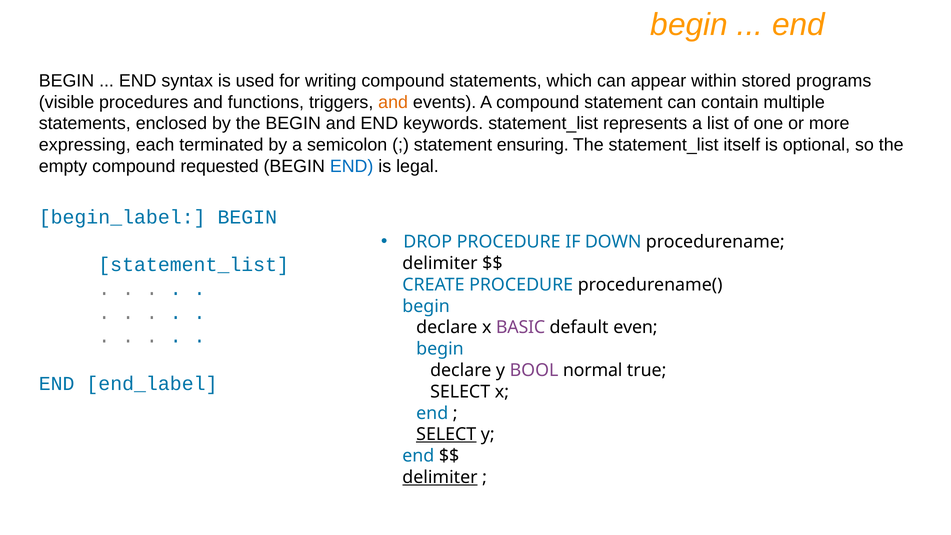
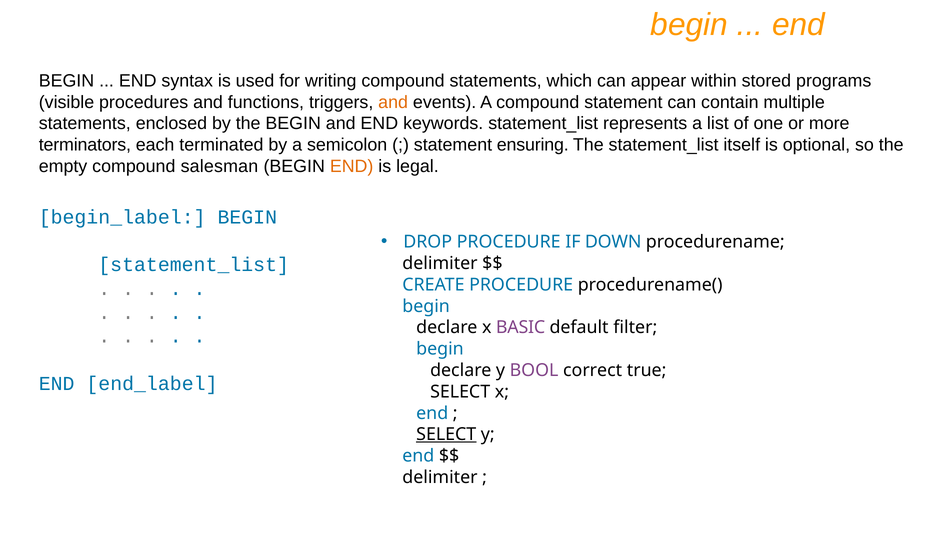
expressing: expressing -> terminators (85, 145)
requested: requested -> salesman (219, 166)
END colour: blue -> orange (352, 166)
even: even -> filter (635, 327)
normal: normal -> correct (593, 370)
delimiter underline: present -> none (440, 477)
